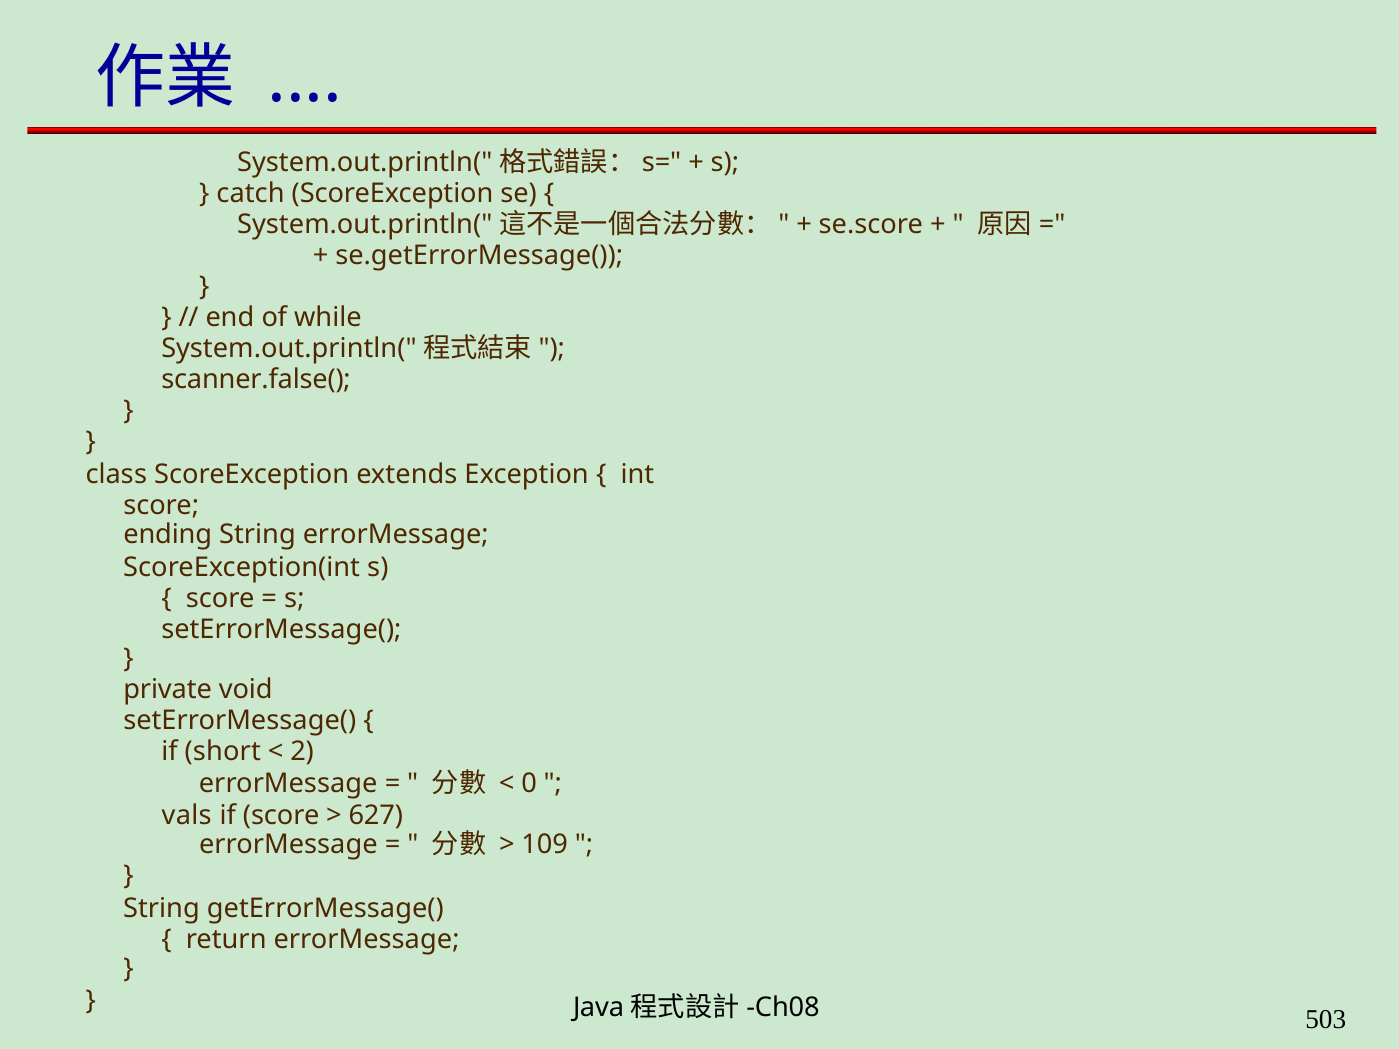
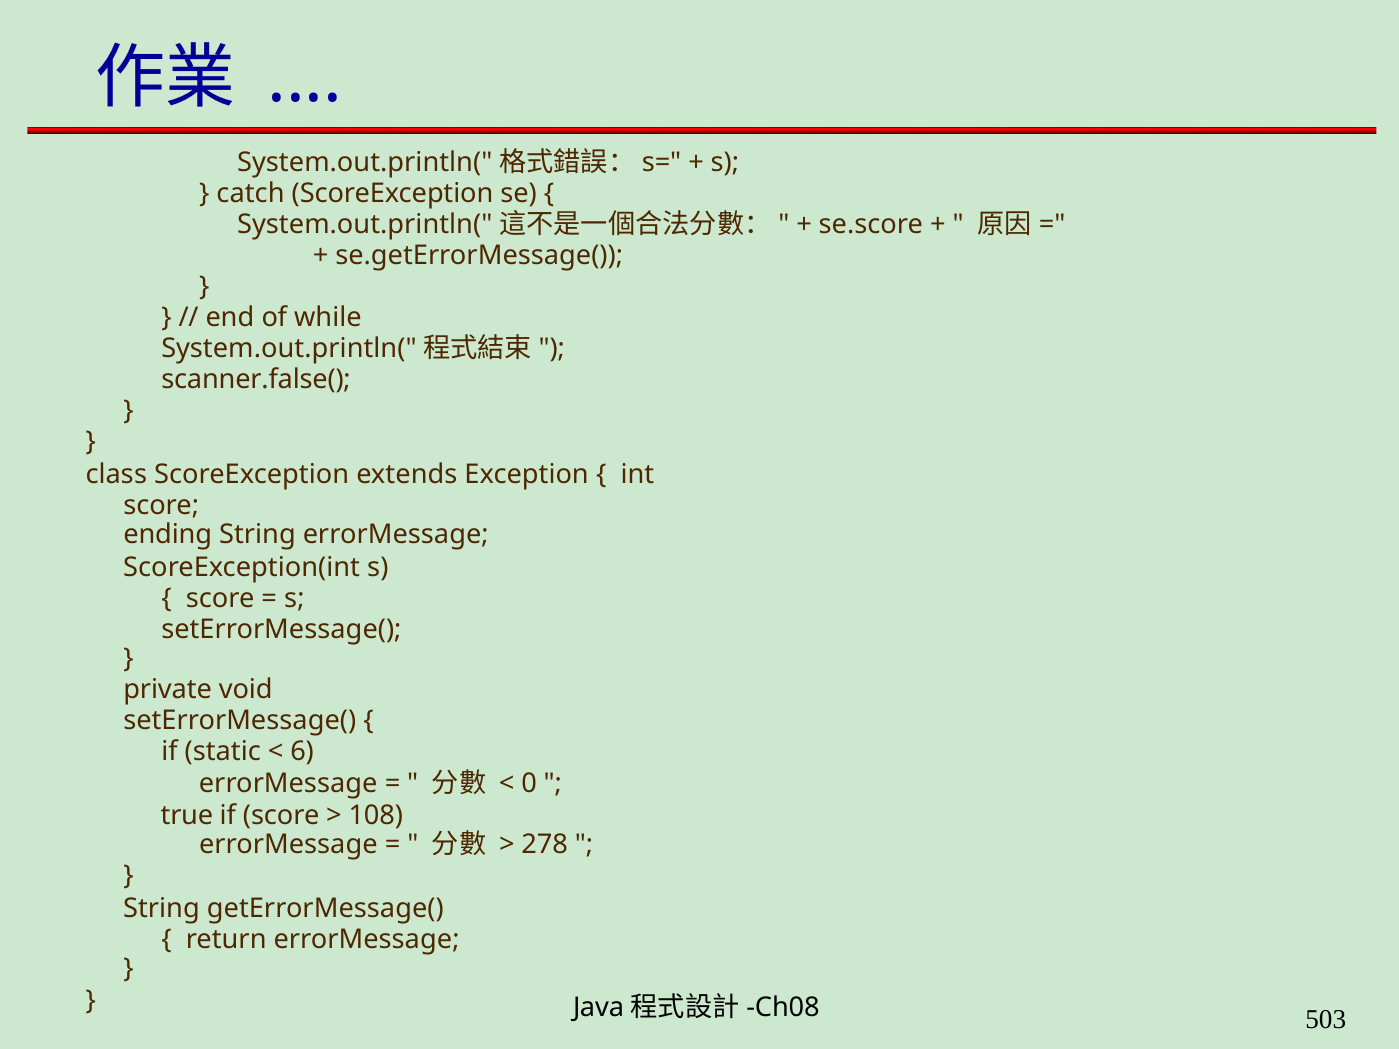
short: short -> static (223, 752)
2: 2 -> 6 (302, 752)
vals: vals -> true (187, 816)
627: 627 -> 108 (376, 816)
109: 109 -> 278 (545, 845)
